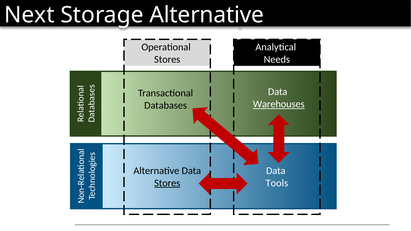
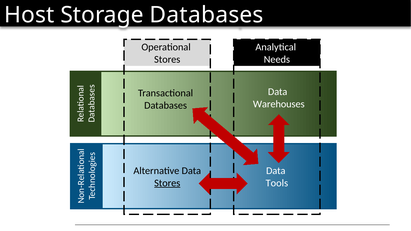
Next: Next -> Host (29, 15)
Storage Alternative: Alternative -> Databases (207, 15)
Warehouses underline: present -> none (279, 104)
